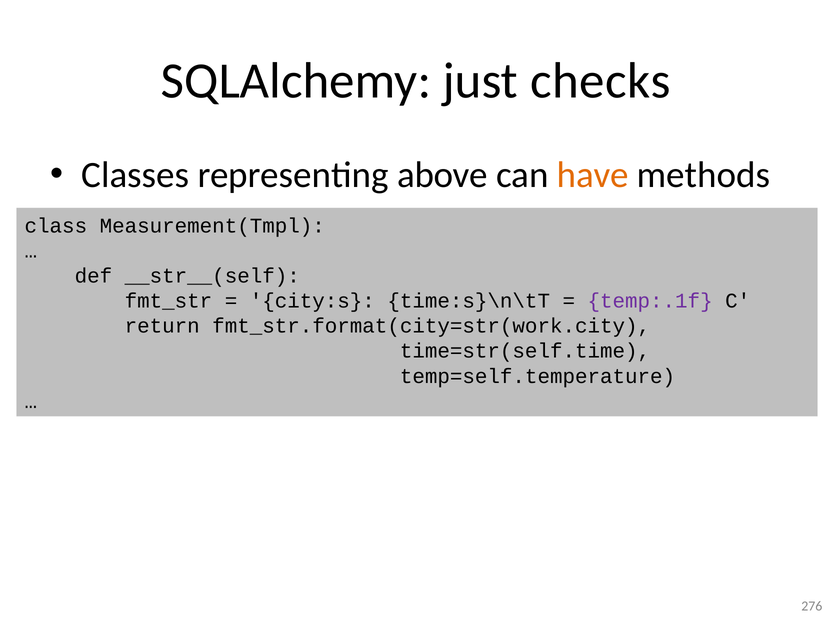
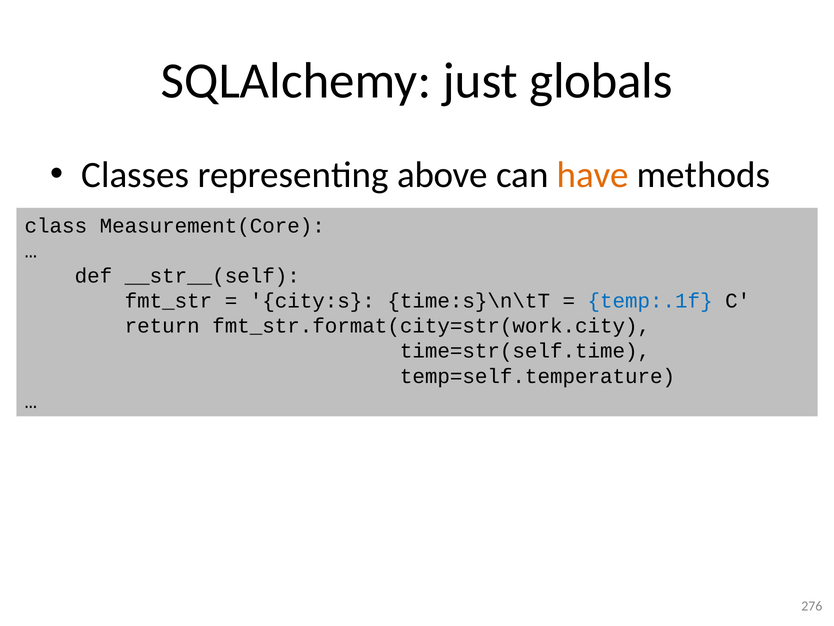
checks: checks -> globals (601, 81)
Measurement(Tmpl: Measurement(Tmpl -> Measurement(Core (212, 226)
temp:.1f colour: purple -> blue (650, 301)
